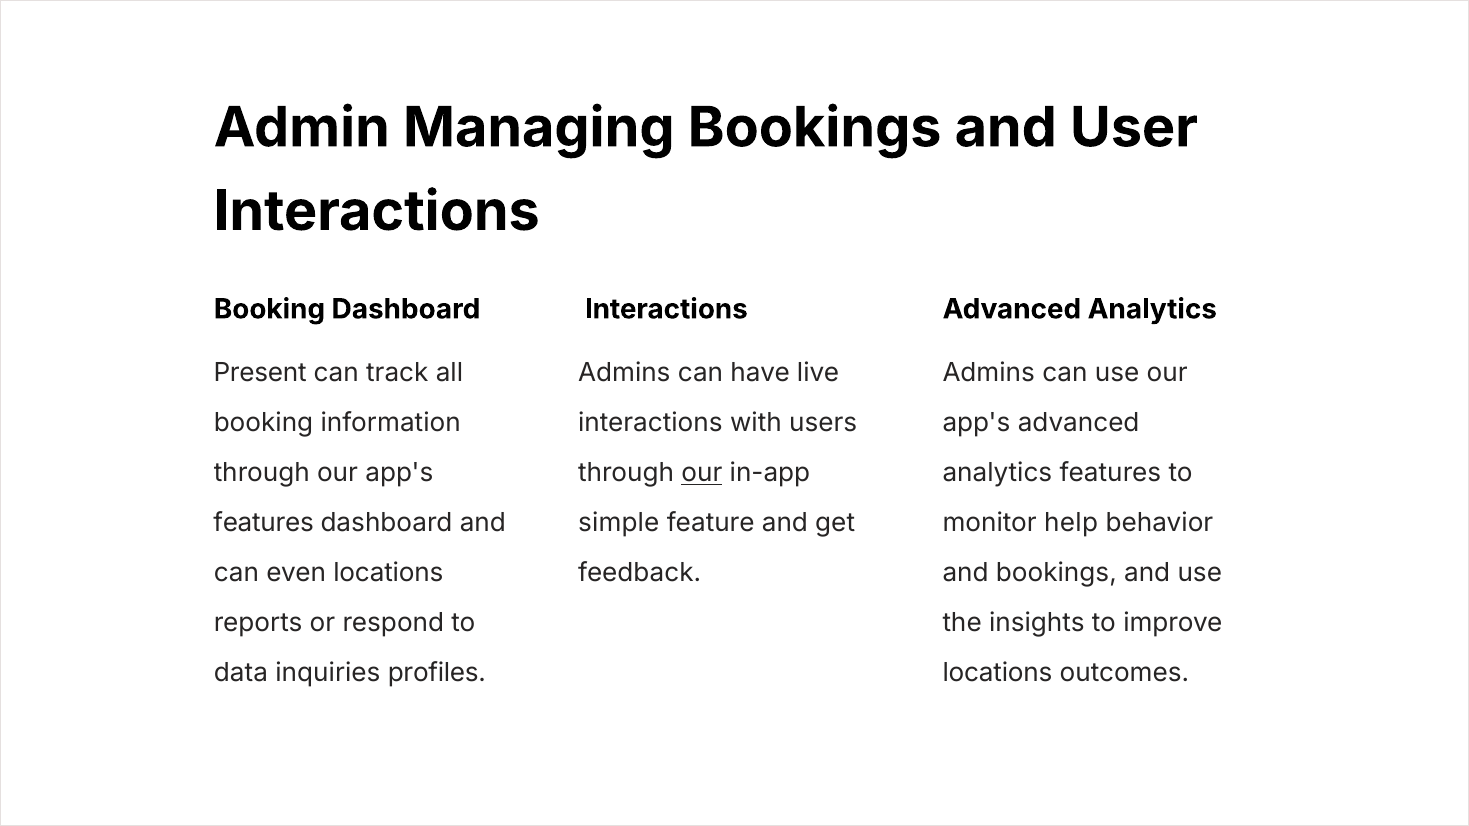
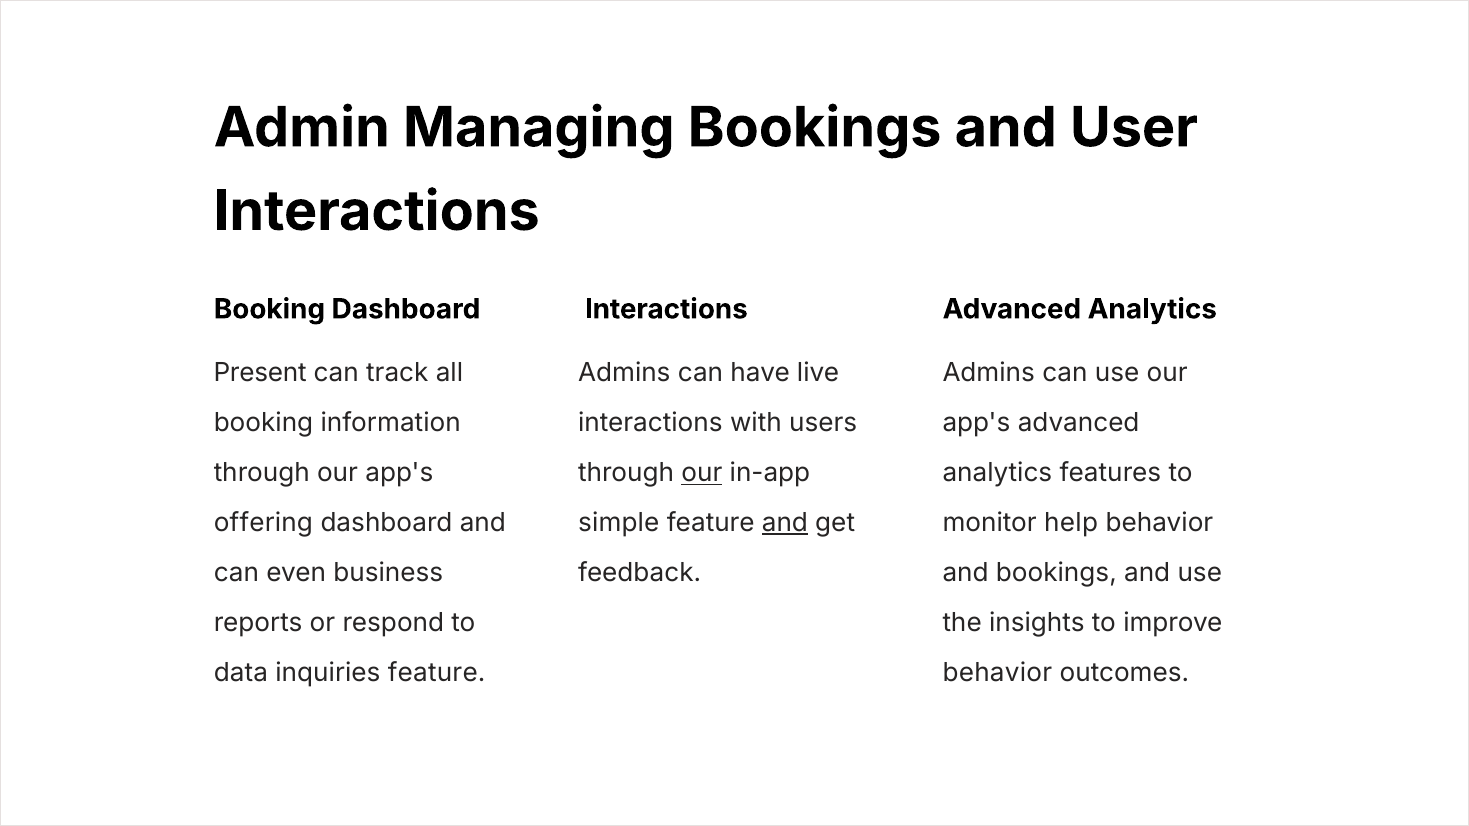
features: features -> offering (263, 523)
and underline: none -> present (785, 523)
even locations: locations -> business (388, 573)
inquiries profiles: profiles -> feature (437, 673)
locations: locations -> behavior (997, 673)
